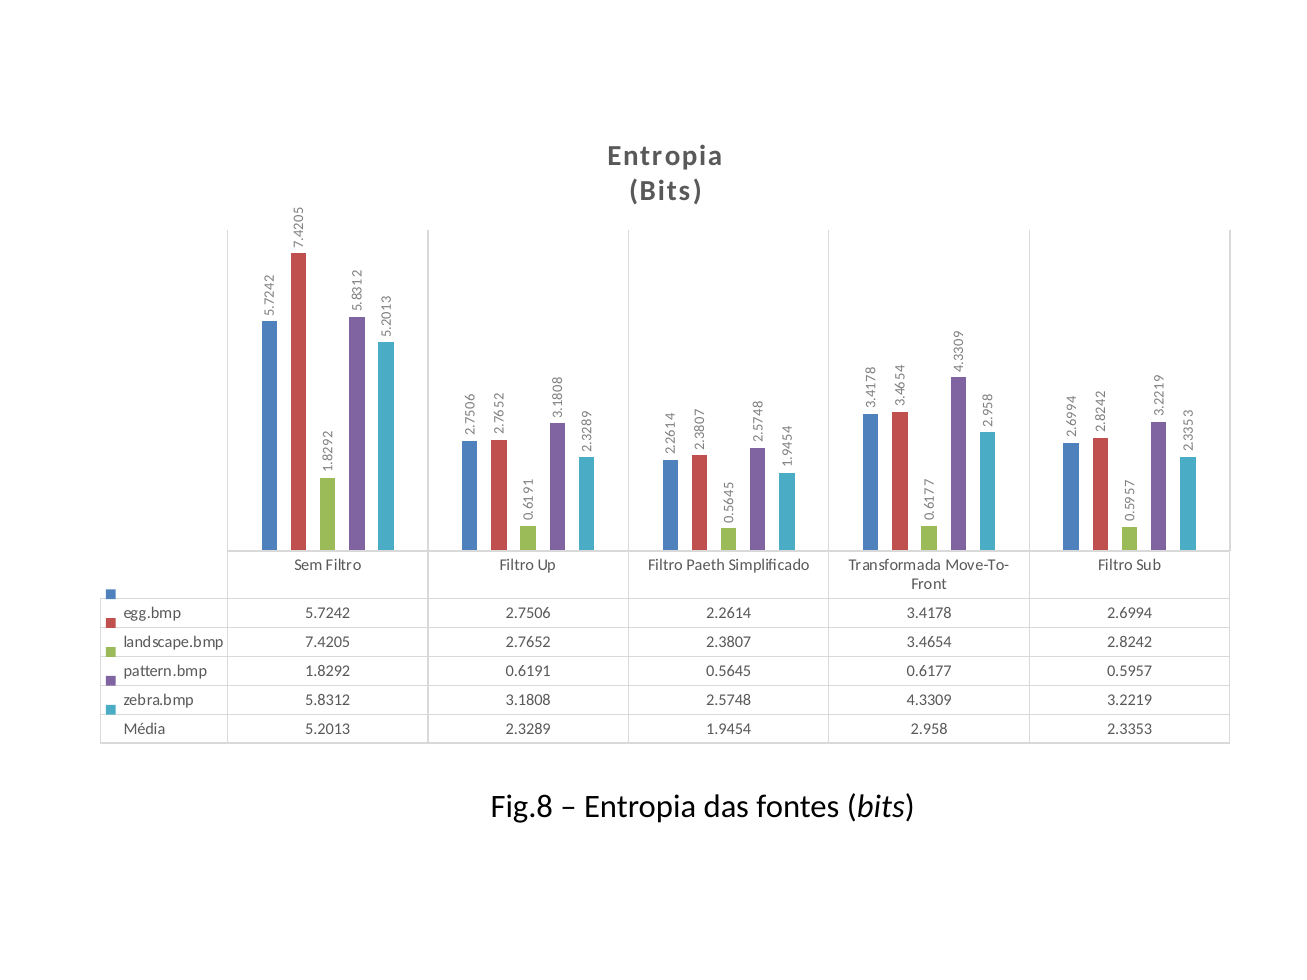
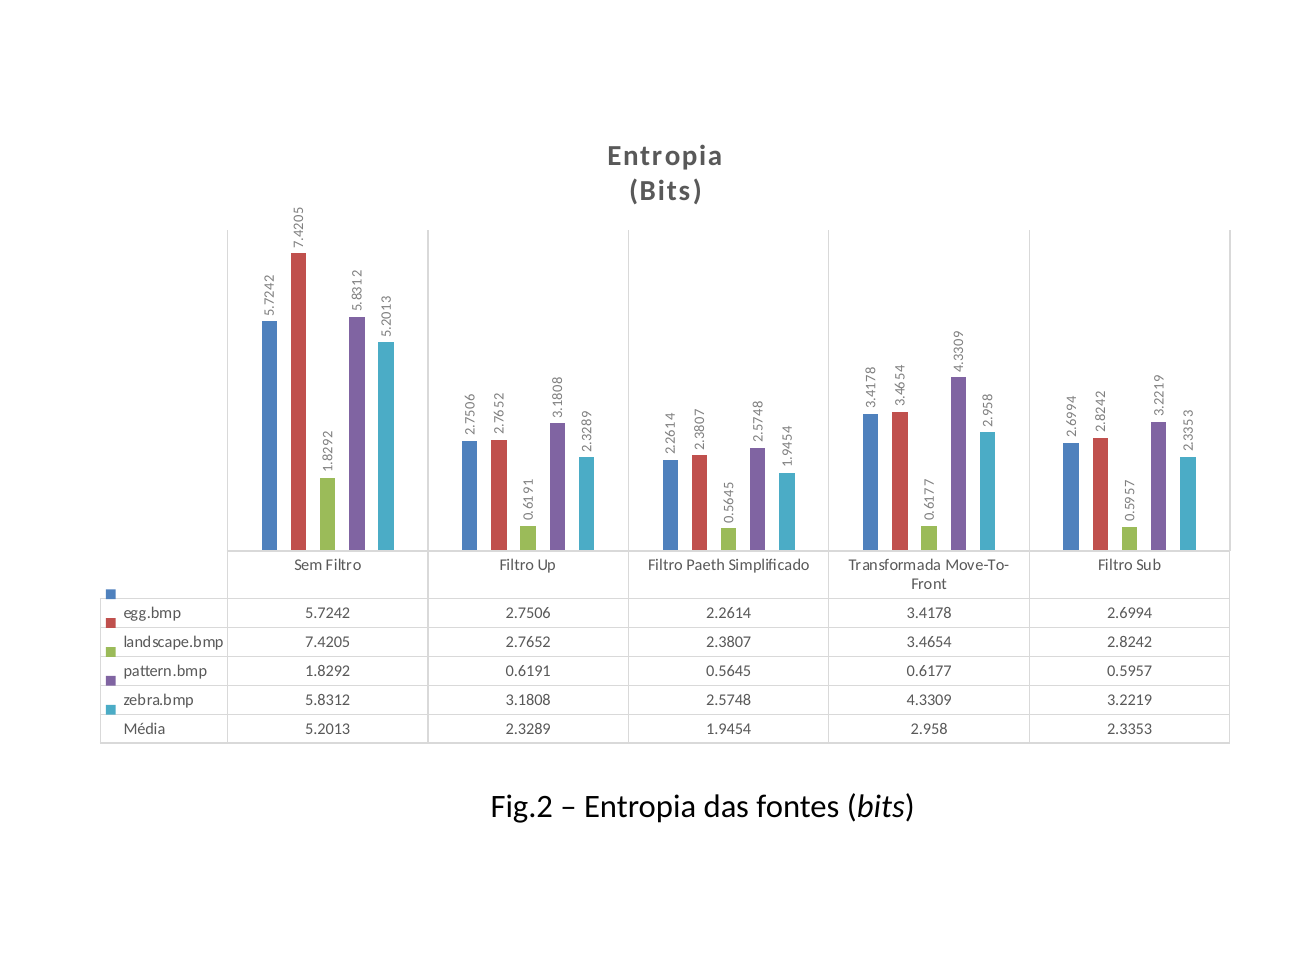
Fig.8: Fig.8 -> Fig.2 (522, 807)
